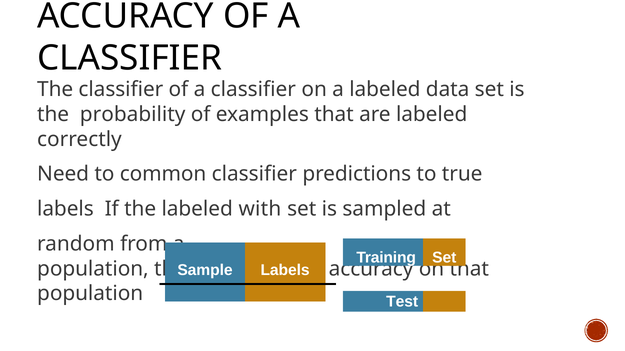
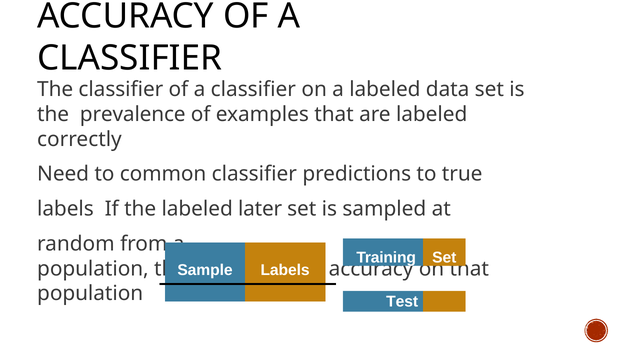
probability: probability -> prevalence (133, 114)
with: with -> later (260, 209)
